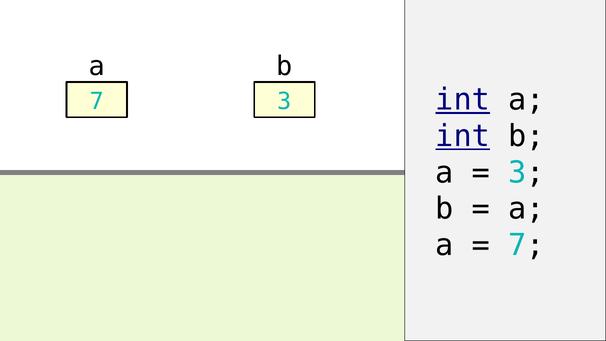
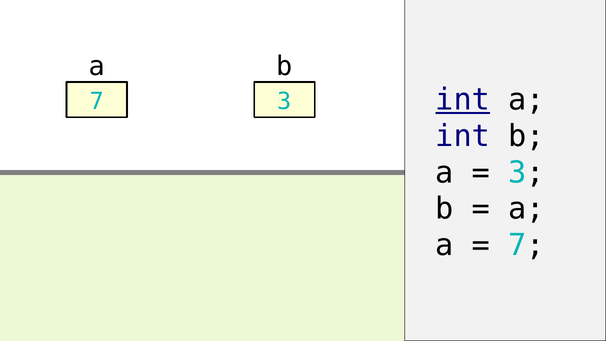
int underline: present -> none (463, 136)
